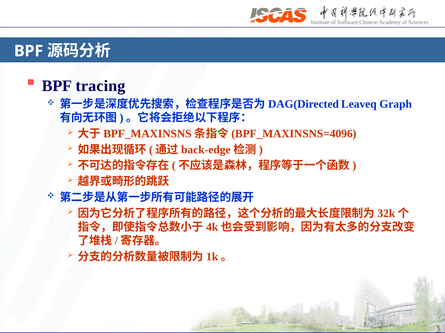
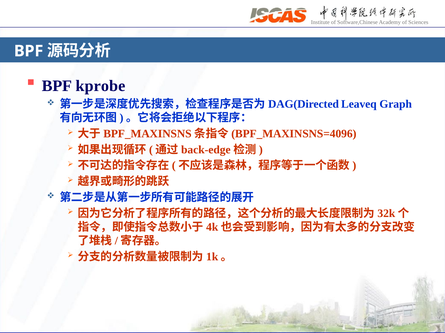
tracing: tracing -> kprobe (100, 86)
